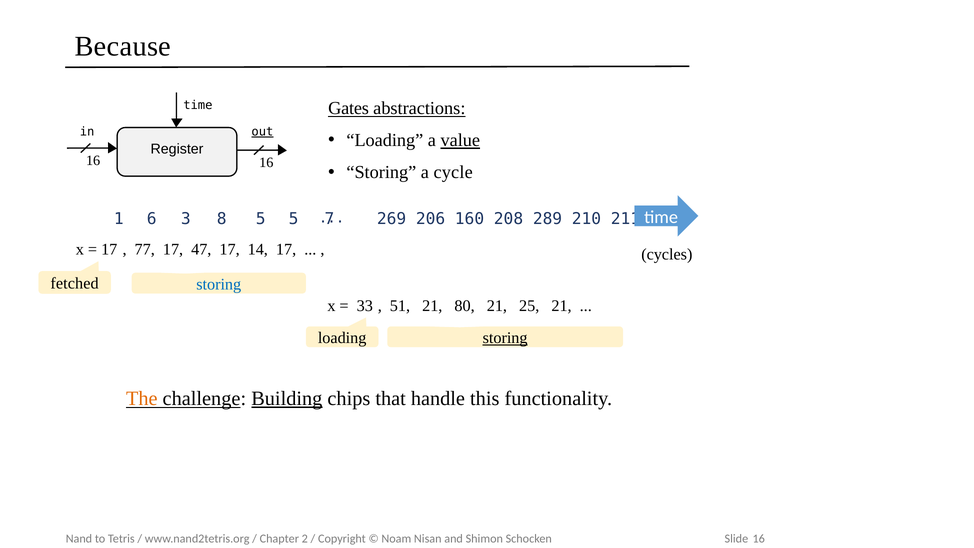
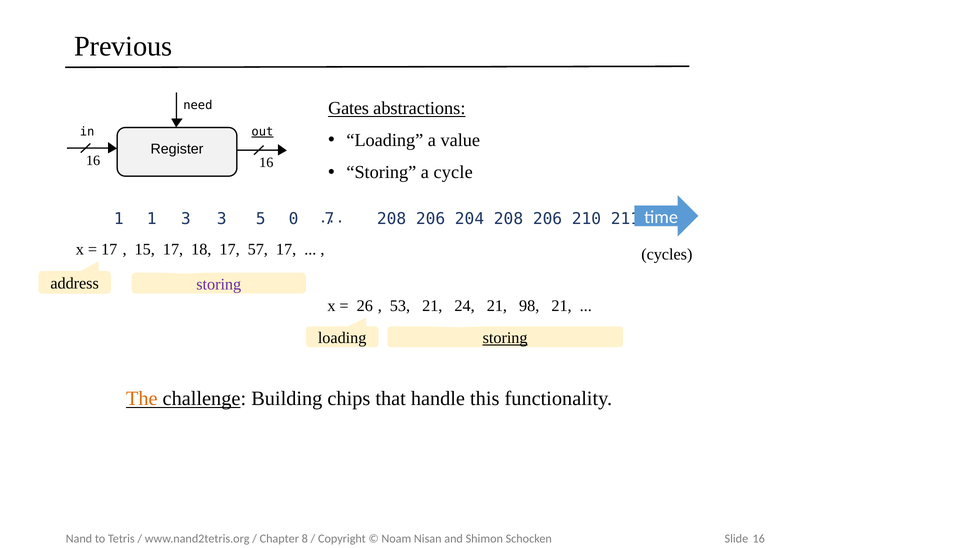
Because: Because -> Previous (123, 47)
time: time -> need (198, 105)
value underline: present -> none (460, 140)
1 6: 6 -> 1 (152, 219)
3 8: 8 -> 3 (222, 219)
5 5: 5 -> 0 (294, 219)
269: 269 -> 208 (392, 219)
160: 160 -> 204 (470, 219)
289: 289 -> 206 (548, 219)
77: 77 -> 15 (145, 249)
47: 47 -> 18 (201, 249)
14: 14 -> 57 (258, 249)
fetched: fetched -> address (75, 284)
storing colour: blue -> purple (219, 284)
33: 33 -> 26 (365, 306)
51: 51 -> 53 (400, 306)
80: 80 -> 24 (465, 306)
25: 25 -> 98 (529, 306)
Building underline: present -> none (287, 398)
2: 2 -> 8 (305, 538)
